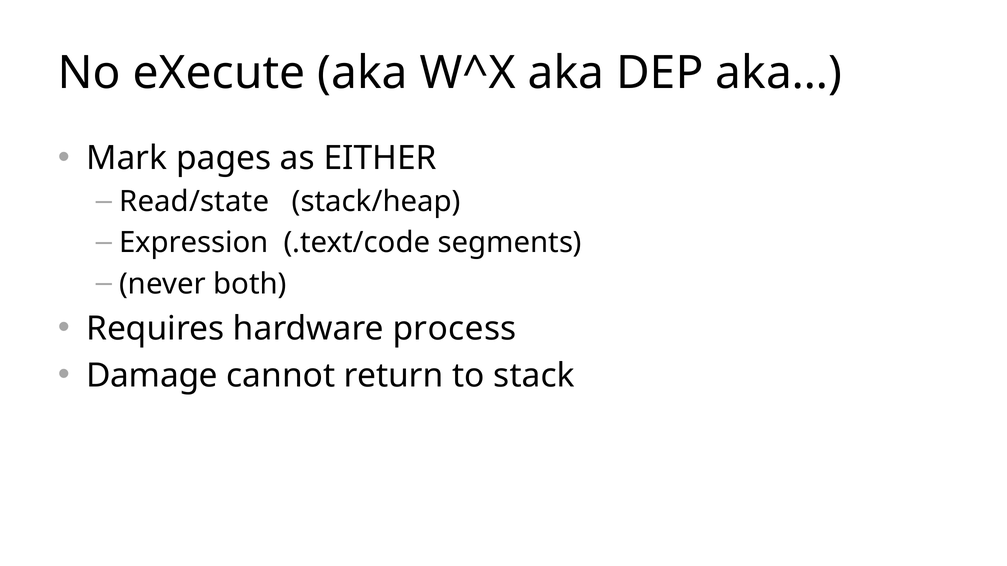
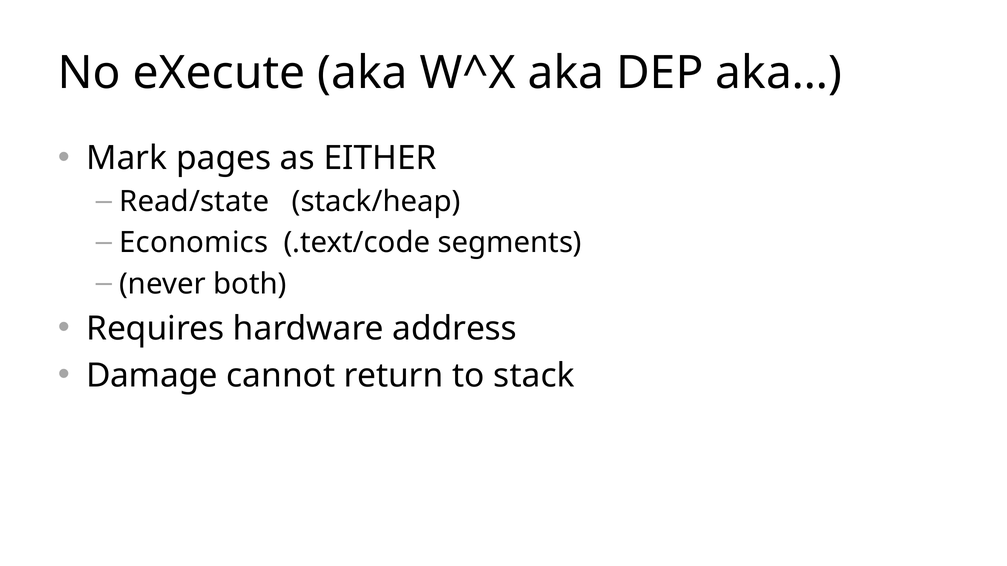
Expression: Expression -> Economics (194, 243)
process: process -> address (455, 329)
